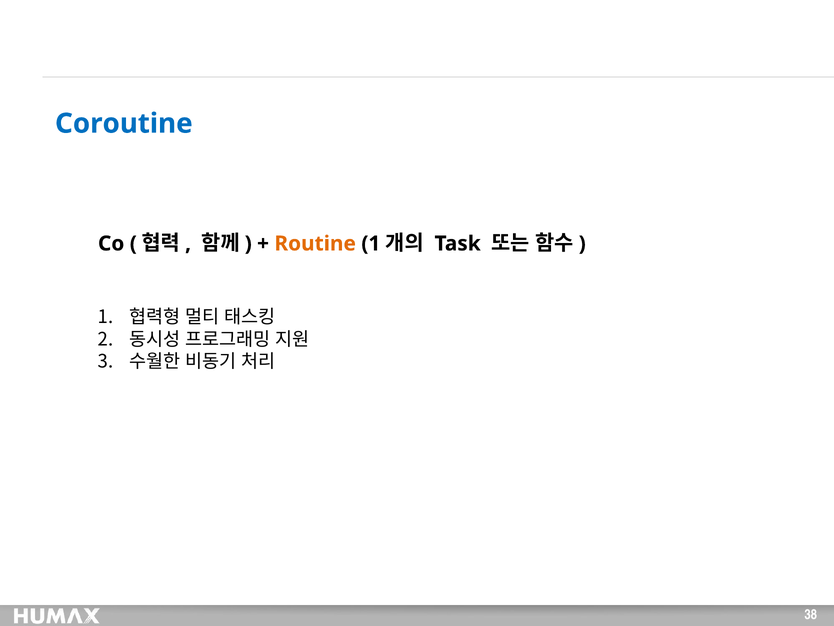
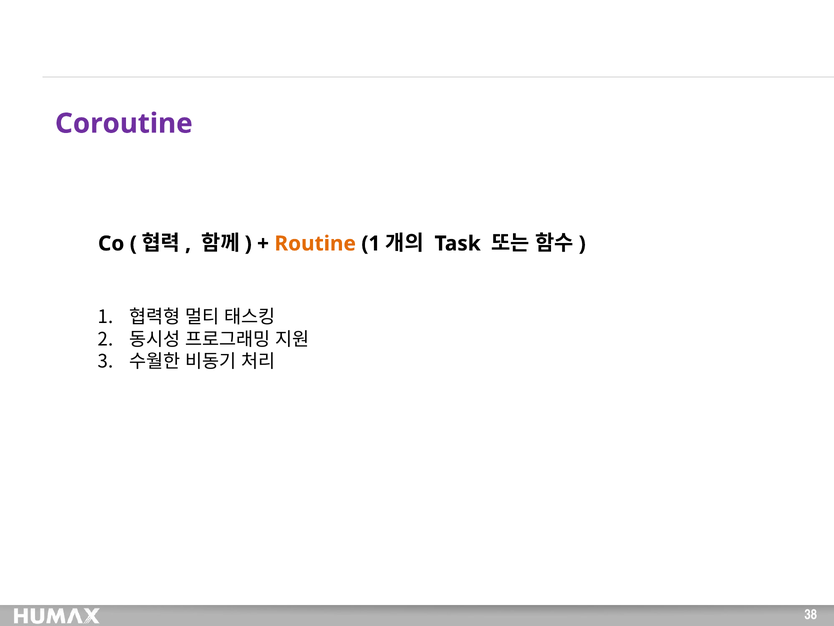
Coroutine colour: blue -> purple (124, 123)
